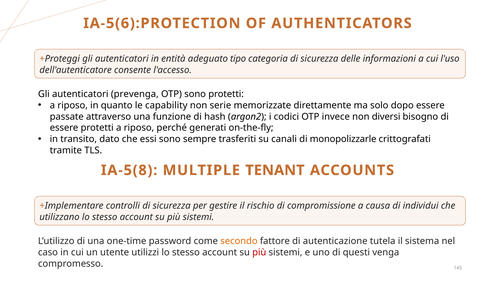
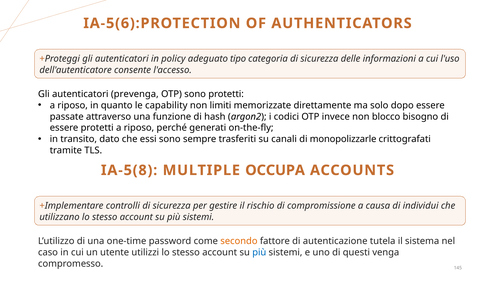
entità: entità -> policy (173, 59)
serie: serie -> limiti (220, 105)
diversi: diversi -> blocco (386, 117)
TENANT: TENANT -> OCCUPA (275, 170)
più colour: red -> blue (259, 253)
